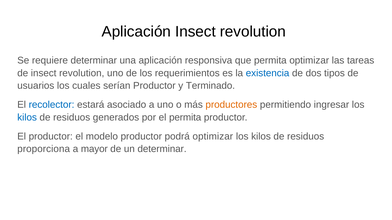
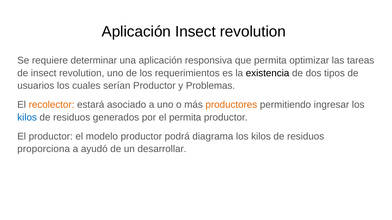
existencia colour: blue -> black (268, 73)
Terminado: Terminado -> Problemas (210, 86)
recolector colour: blue -> orange (52, 105)
podrá optimizar: optimizar -> diagrama (213, 137)
mayor: mayor -> ayudó (94, 149)
un determinar: determinar -> desarrollar (162, 149)
